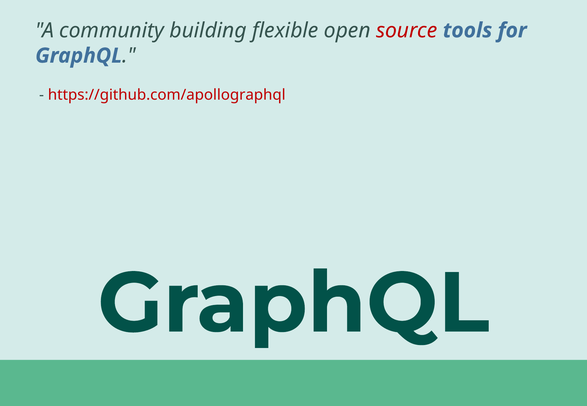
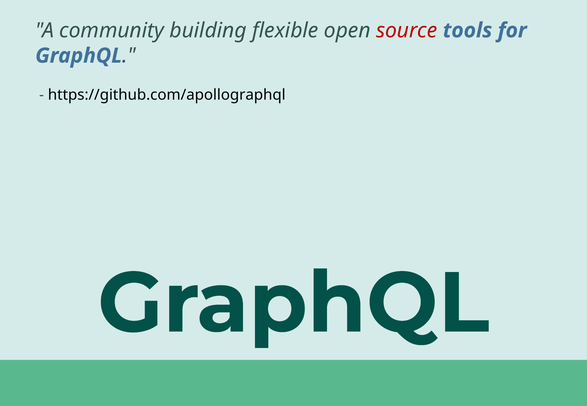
https://github.com/apollographql colour: red -> black (167, 95)
